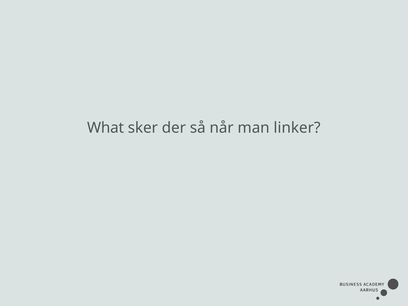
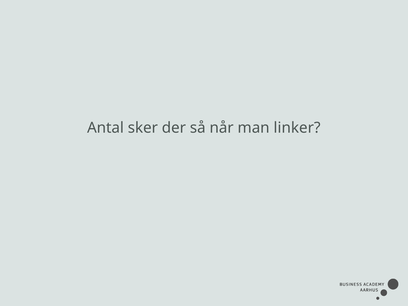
What: What -> Antal (105, 128)
